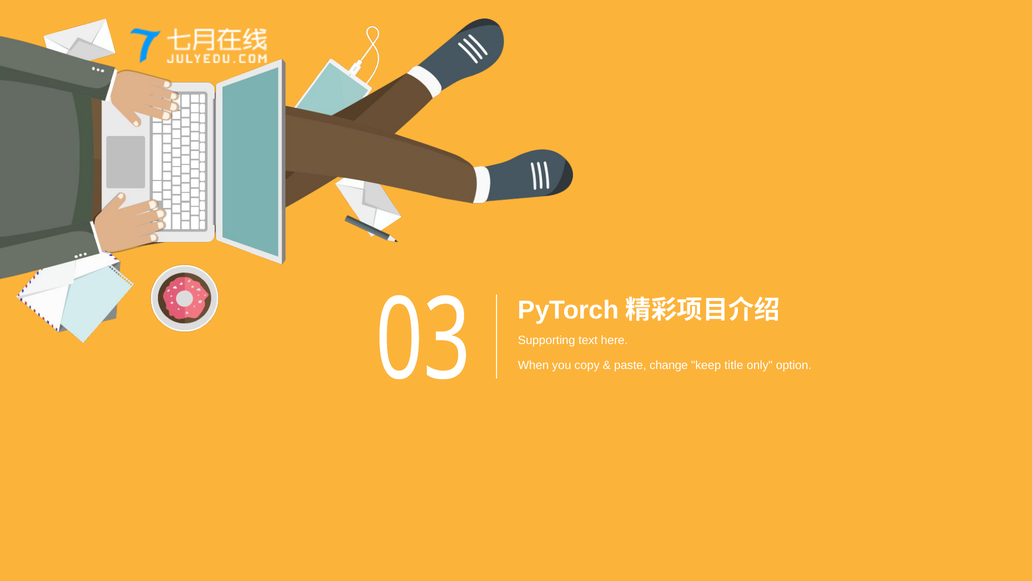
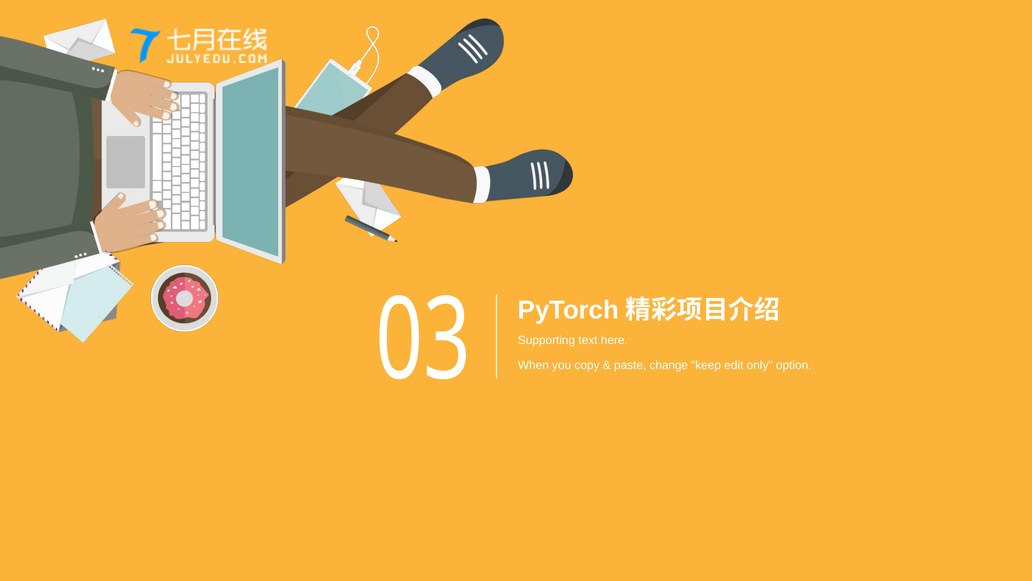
title: title -> edit (734, 365)
